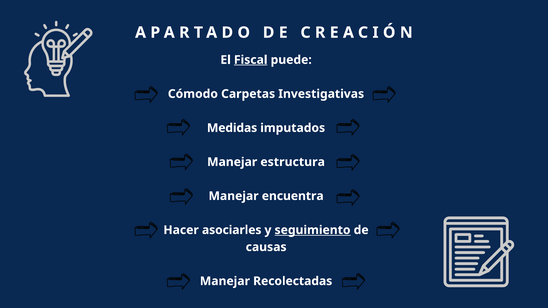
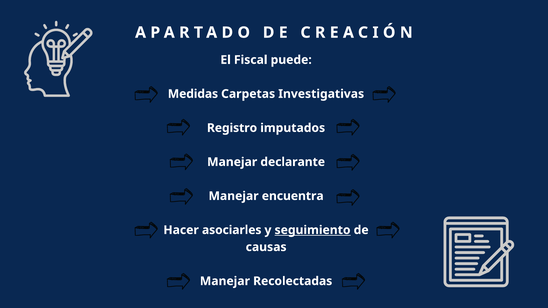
Fiscal underline: present -> none (251, 60)
Cómodo: Cómodo -> Medidas (193, 94)
Medidas: Medidas -> Registro (232, 128)
estructura: estructura -> declarante (293, 162)
